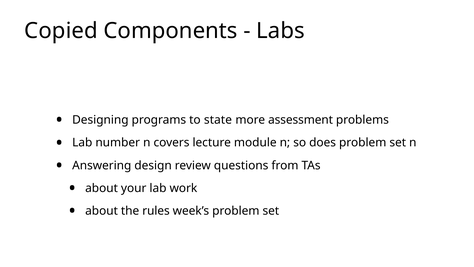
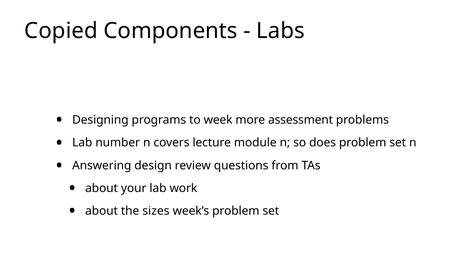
state: state -> week (218, 120)
rules: rules -> sizes (156, 211)
